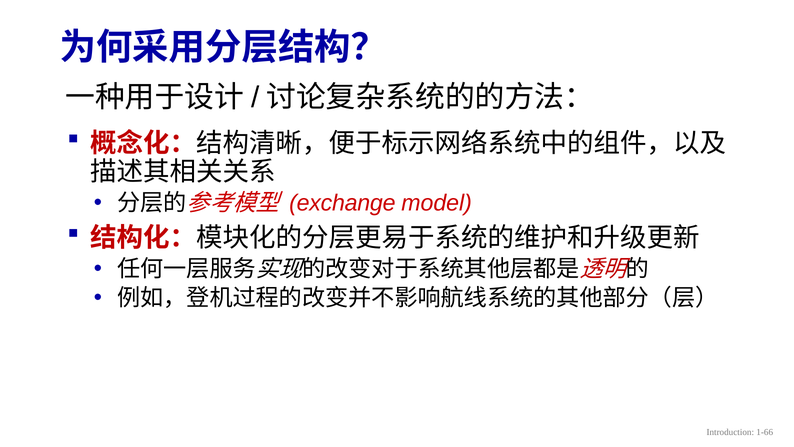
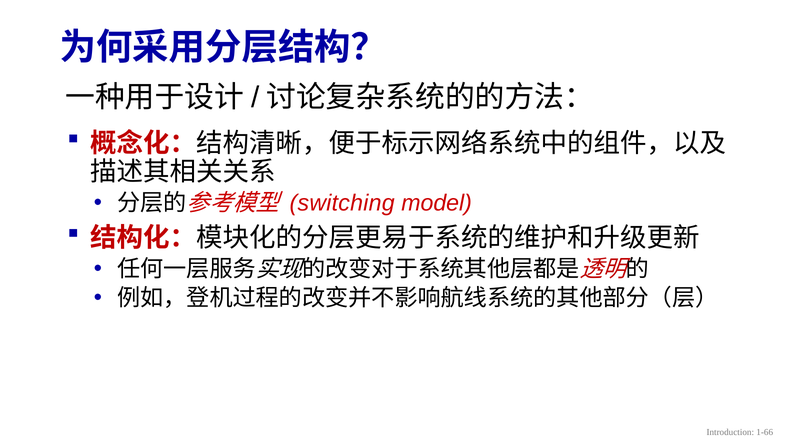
exchange: exchange -> switching (342, 203)
